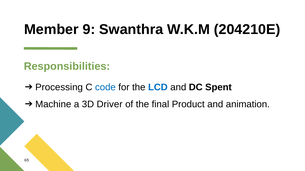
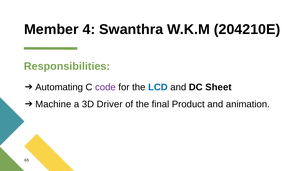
9: 9 -> 4 (89, 29)
Processing: Processing -> Automating (59, 87)
code colour: blue -> purple (105, 87)
Spent: Spent -> Sheet (218, 87)
